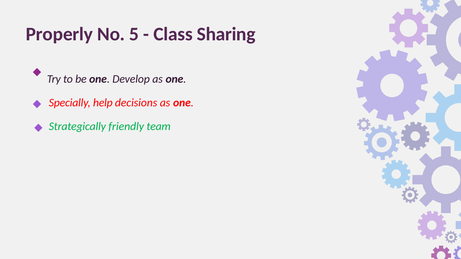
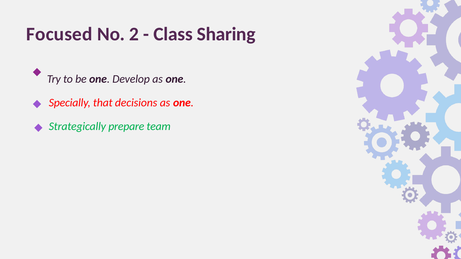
Properly: Properly -> Focused (59, 34)
5: 5 -> 2 (134, 34)
help: help -> that (103, 103)
friendly: friendly -> prepare (126, 127)
